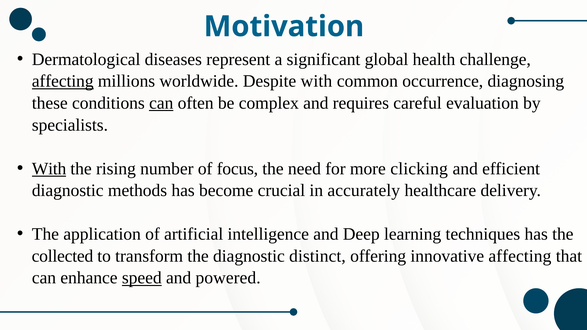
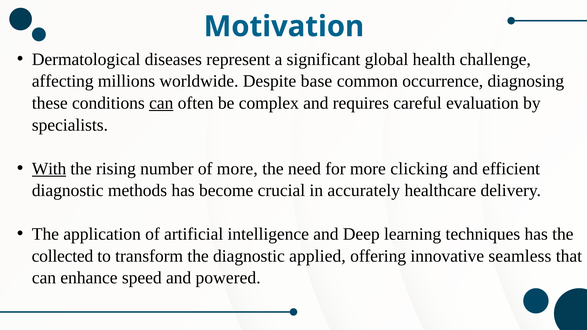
affecting underline: present -> none (63, 81)
Despite with: with -> base (316, 81)
of focus: focus -> more (237, 169)
distinct: distinct -> applied (317, 256)
innovative affecting: affecting -> seamless (520, 256)
speed underline: present -> none (142, 278)
